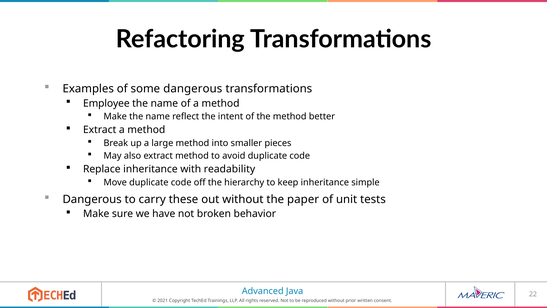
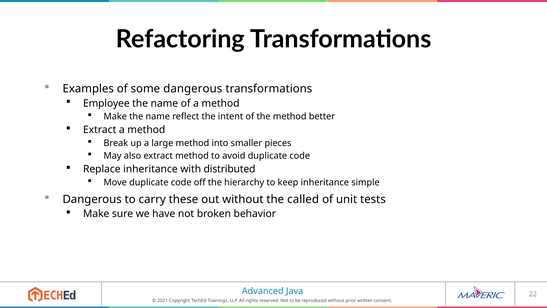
readability: readability -> distributed (230, 169)
paper: paper -> called (303, 199)
